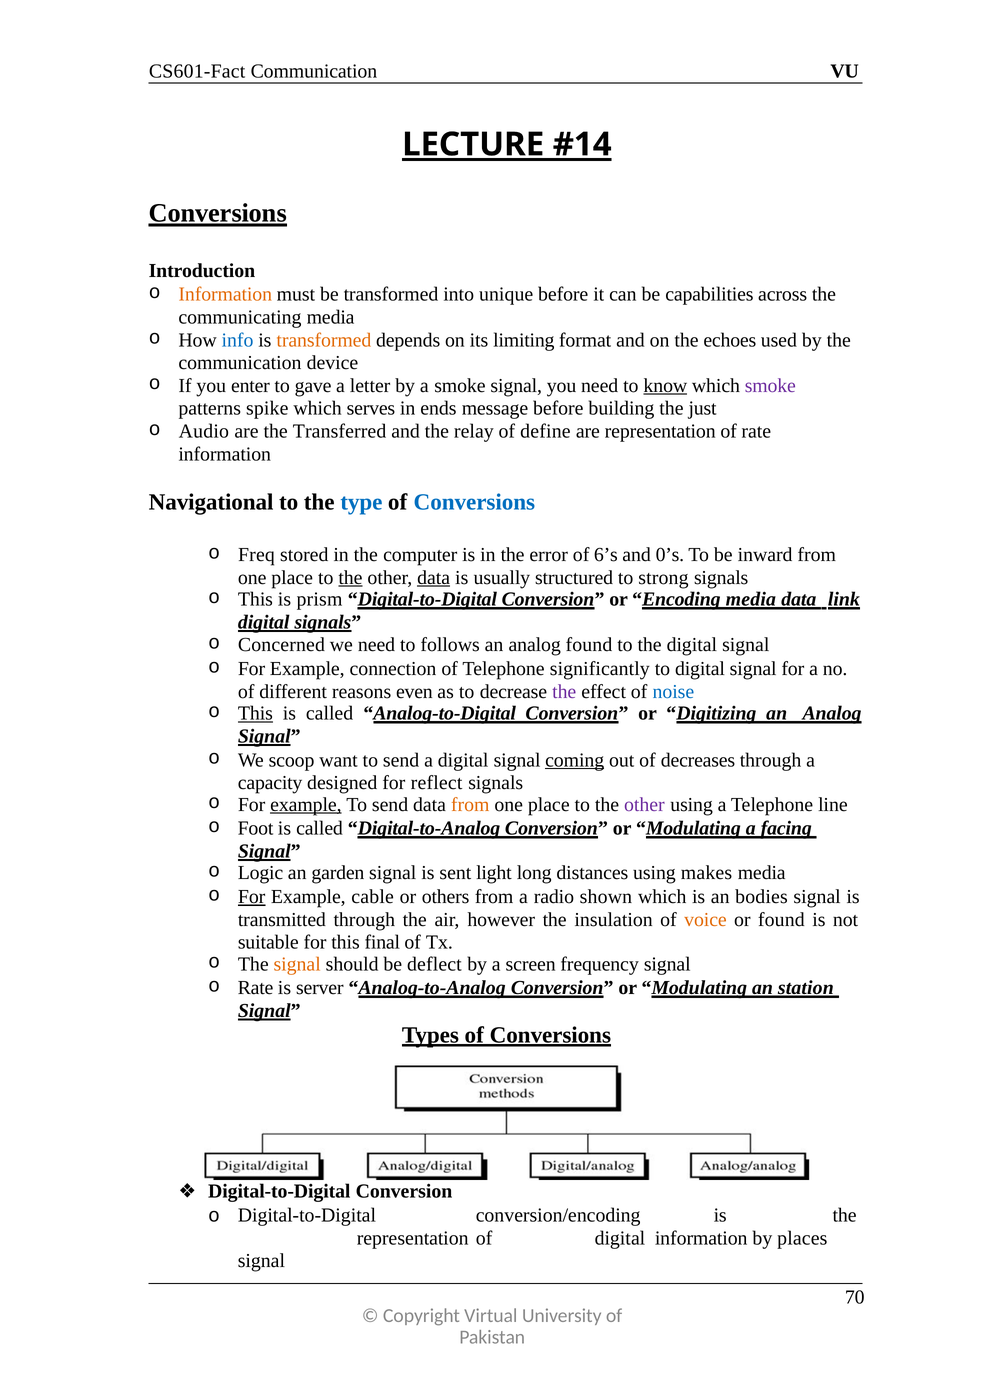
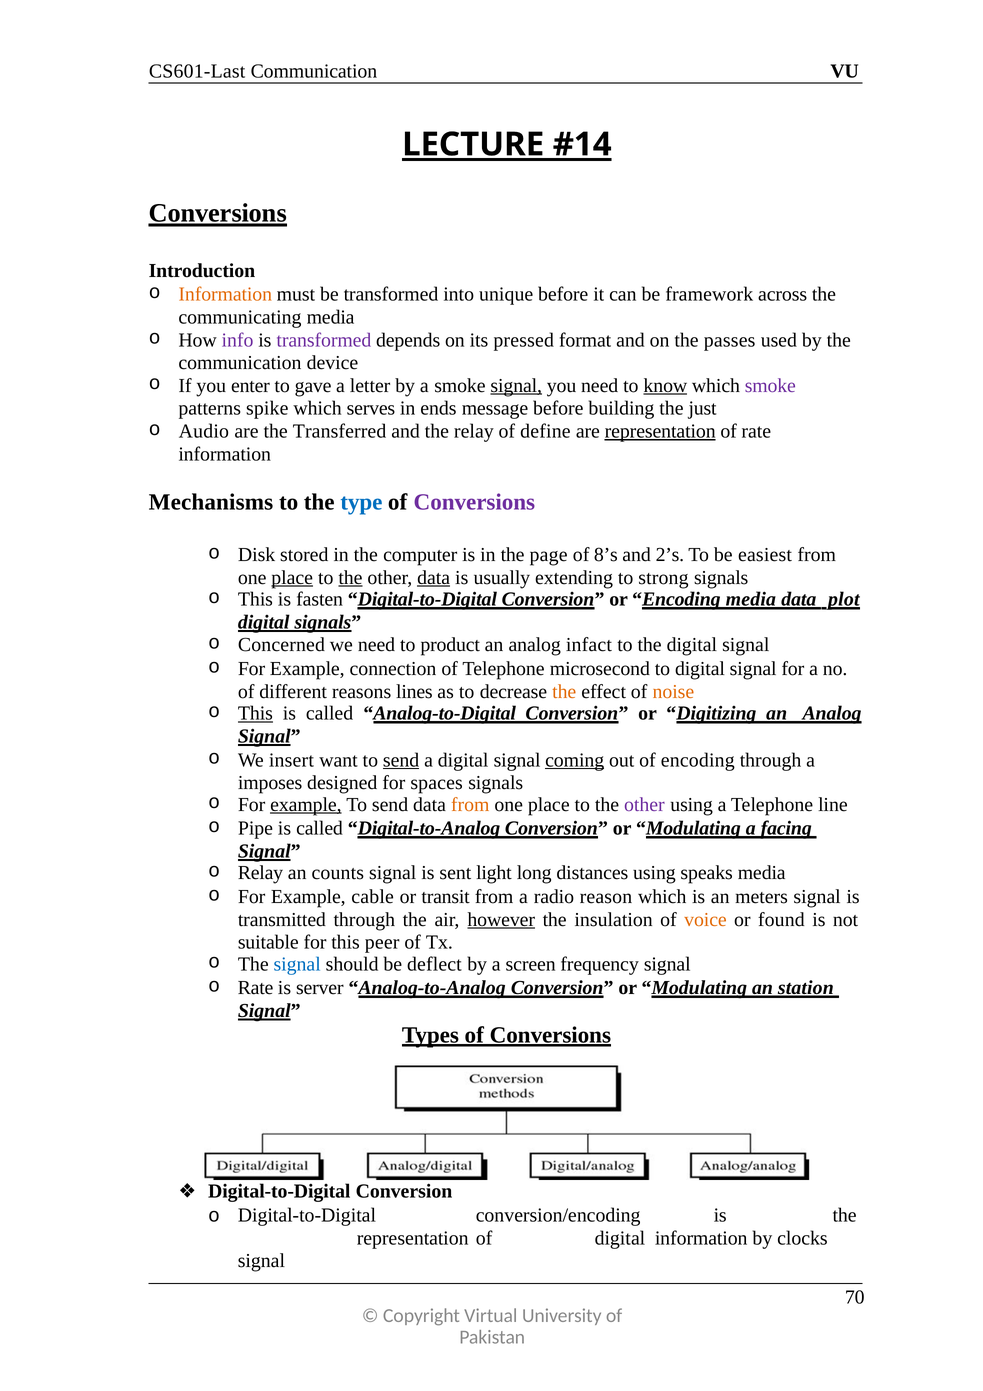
CS601-Fact: CS601-Fact -> CS601-Last (197, 71)
capabilities: capabilities -> framework (709, 294)
info colour: blue -> purple (237, 340)
transformed colour: orange -> purple (324, 340)
limiting: limiting -> pressed (524, 340)
echoes: echoes -> passes (730, 340)
signal underline: none -> present (516, 386)
representation underline: none -> present (660, 431)
Navigational: Navigational -> Mechanisms (211, 502)
Conversions colour: blue -> purple (474, 502)
Freq: Freq -> Disk (257, 555)
error: error -> page (549, 555)
6’s: 6’s -> 8’s (606, 555)
0’s: 0’s -> 2’s (670, 555)
inward: inward -> easiest (765, 555)
place underline: none -> present (292, 578)
structured: structured -> extending (574, 578)
prism: prism -> fasten (320, 599)
link: link -> plot (844, 599)
follows: follows -> product (450, 645)
analog found: found -> infact (589, 645)
significantly: significantly -> microsecond (600, 669)
even: even -> lines (414, 692)
the colour: purple -> orange (564, 692)
noise colour: blue -> orange (673, 692)
scoop: scoop -> insert (291, 760)
send underline: none -> present (401, 760)
of decreases: decreases -> encoding (698, 760)
capacity: capacity -> imposes (270, 783)
reflect: reflect -> spaces (437, 783)
Foot: Foot -> Pipe (255, 828)
o Logic: Logic -> Relay (260, 873)
garden: garden -> counts (338, 873)
makes: makes -> speaks (707, 873)
For underline: present -> none (252, 897)
others: others -> transit (446, 897)
shown: shown -> reason (606, 897)
bodies: bodies -> meters (762, 897)
however underline: none -> present (501, 920)
final: final -> peer (382, 942)
signal colour: orange -> blue (297, 964)
places: places -> clocks (802, 1238)
